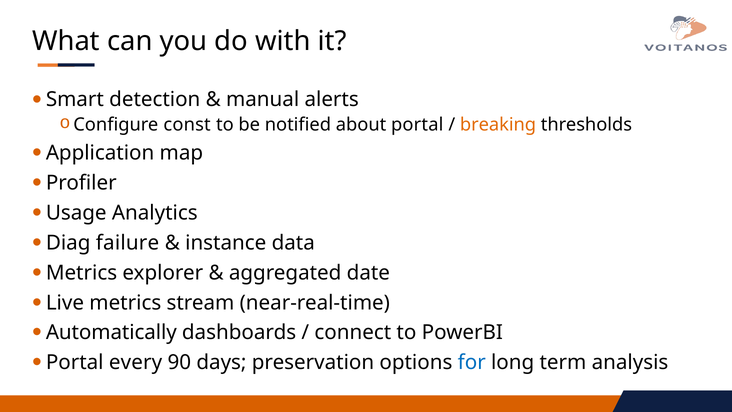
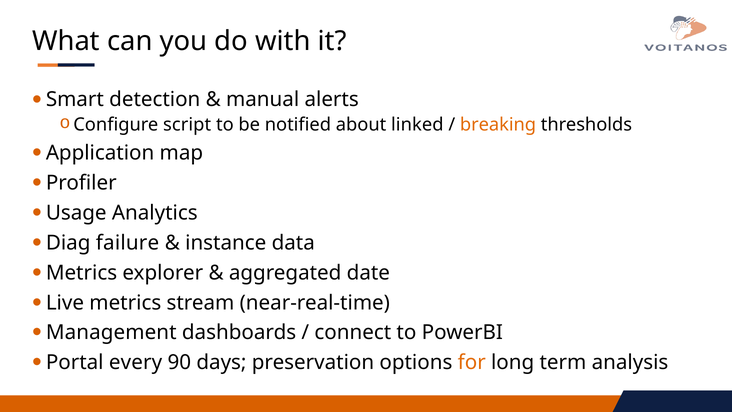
const: const -> script (187, 124)
about portal: portal -> linked (417, 124)
Automatically: Automatically -> Management (111, 332)
for colour: blue -> orange (472, 362)
